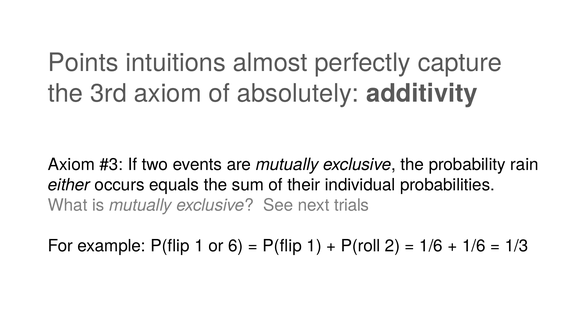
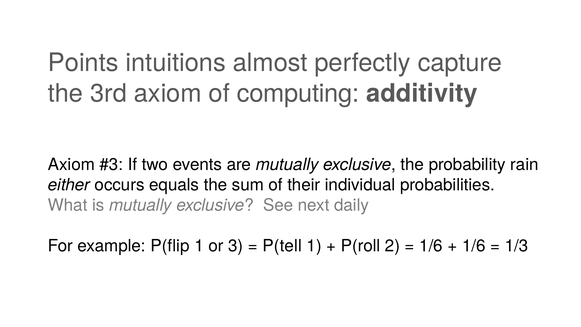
absolutely: absolutely -> computing (298, 93)
trials: trials -> daily (352, 205)
6: 6 -> 3 (236, 246)
P(flip: P(flip -> P(tell (282, 246)
